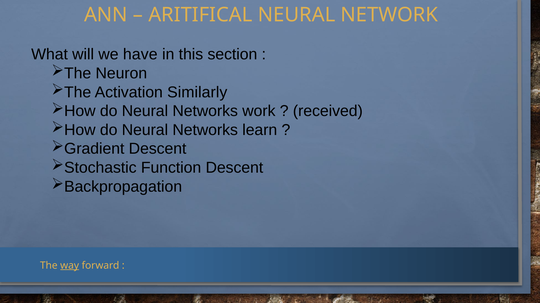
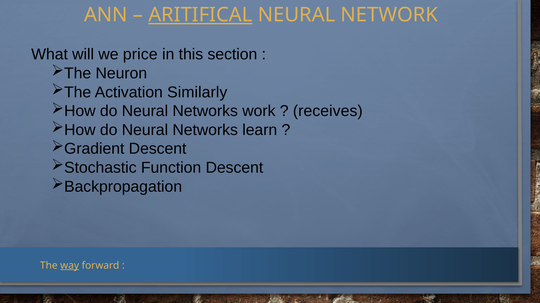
ARITIFICAL underline: none -> present (200, 15)
have: have -> price (140, 55)
received: received -> receives (328, 111)
